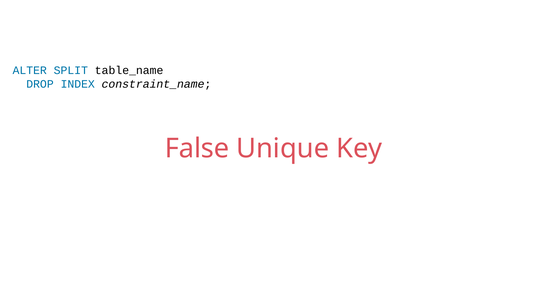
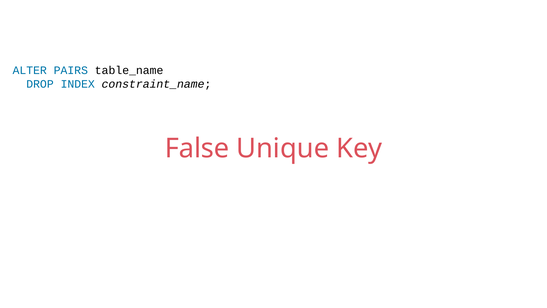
SPLIT: SPLIT -> PAIRS (71, 70)
